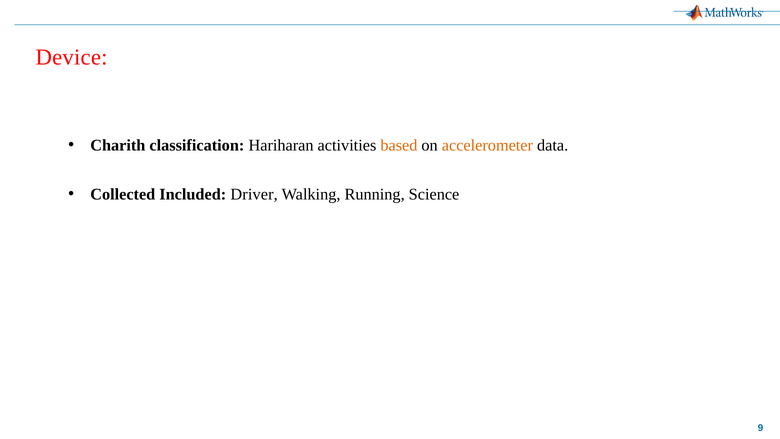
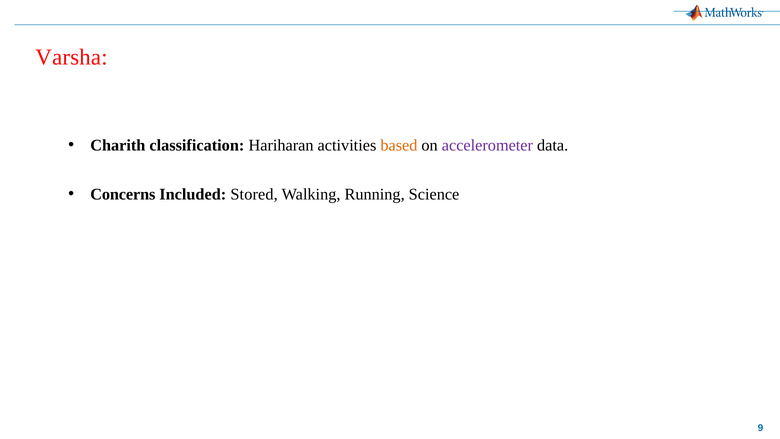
Device: Device -> Varsha (72, 57)
accelerometer colour: orange -> purple (487, 145)
Collected: Collected -> Concerns (123, 194)
Driver: Driver -> Stored (254, 194)
